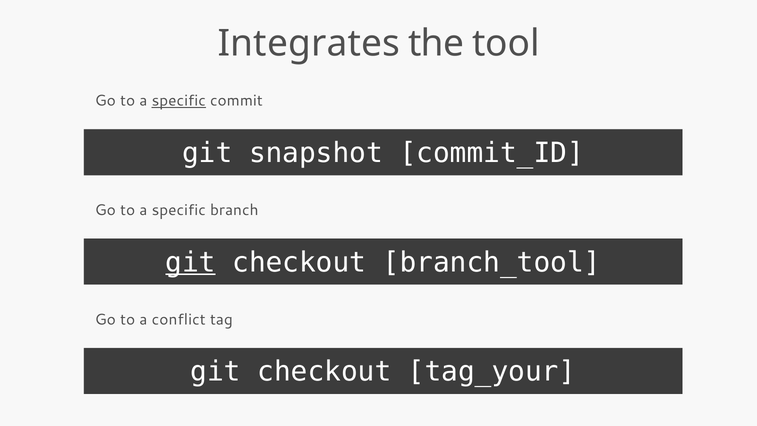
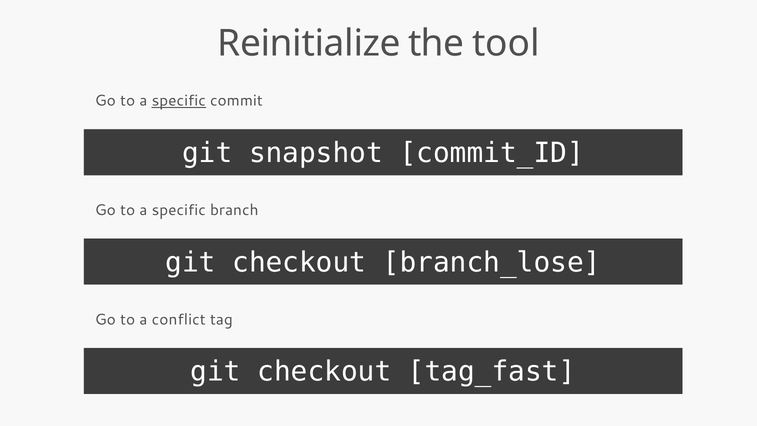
Integrates: Integrates -> Reinitialize (309, 43)
git underline: present -> none (190, 262)
branch_tool: branch_tool -> branch_lose (492, 262)
tag_your: tag_your -> tag_fast (492, 371)
